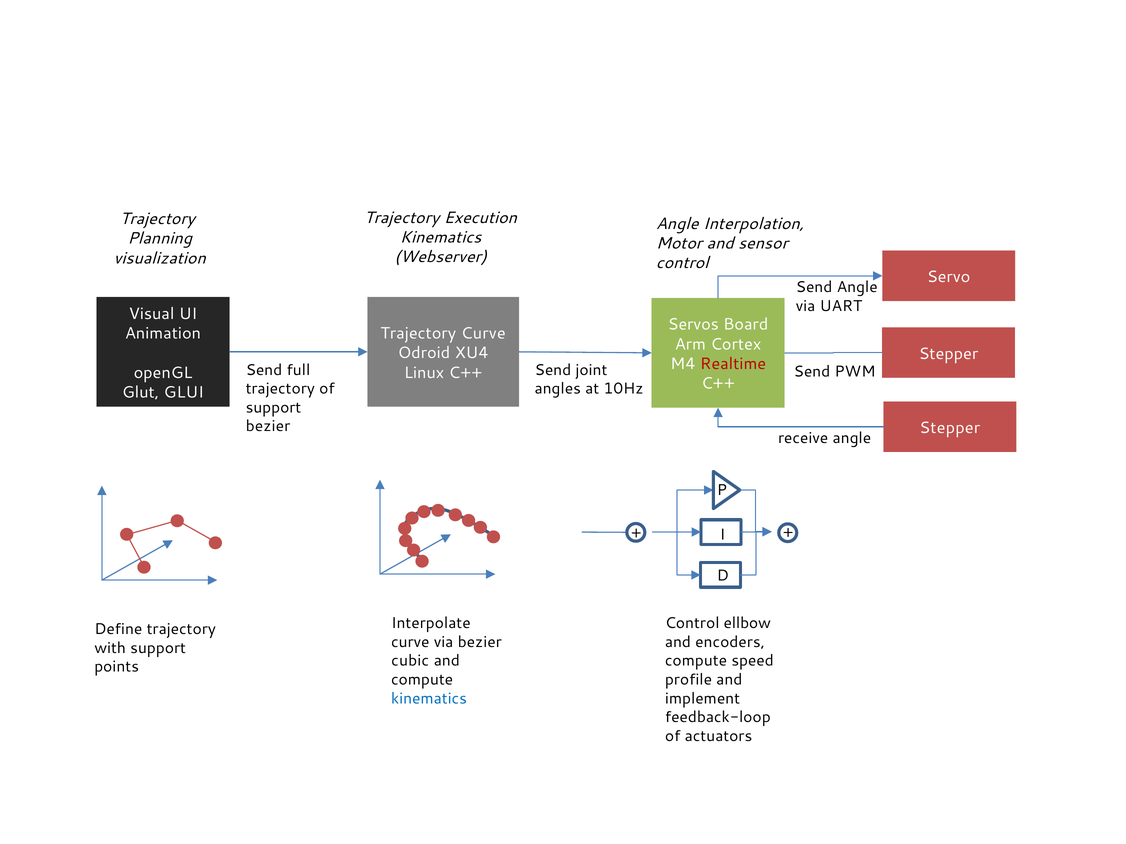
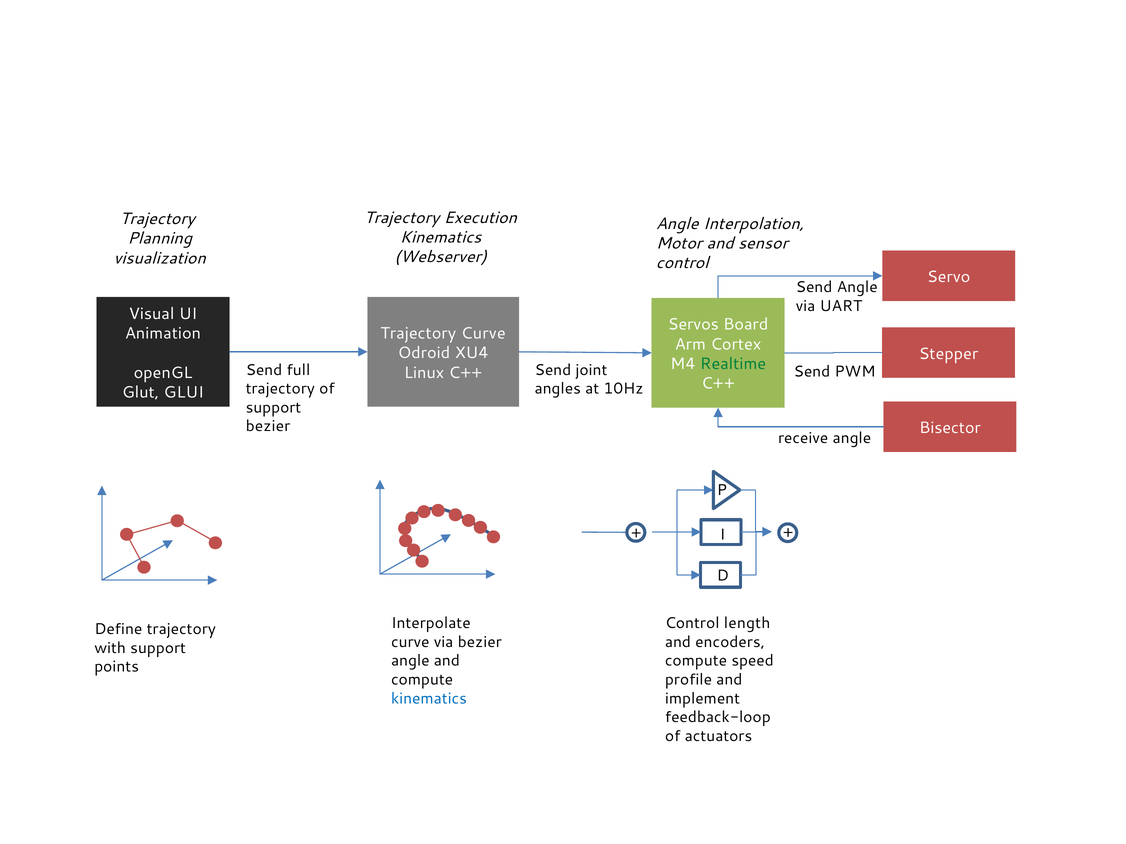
Realtime colour: red -> green (733, 364)
Stepper: Stepper -> Bisector (950, 428)
ellbow: ellbow -> length (747, 624)
cubic: cubic -> angle (410, 661)
